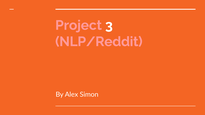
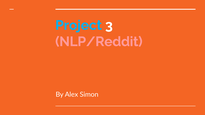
Project colour: pink -> light blue (79, 25)
